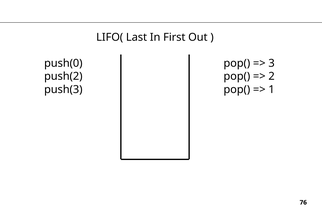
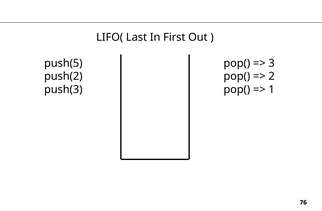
push(0: push(0 -> push(5 (63, 63)
